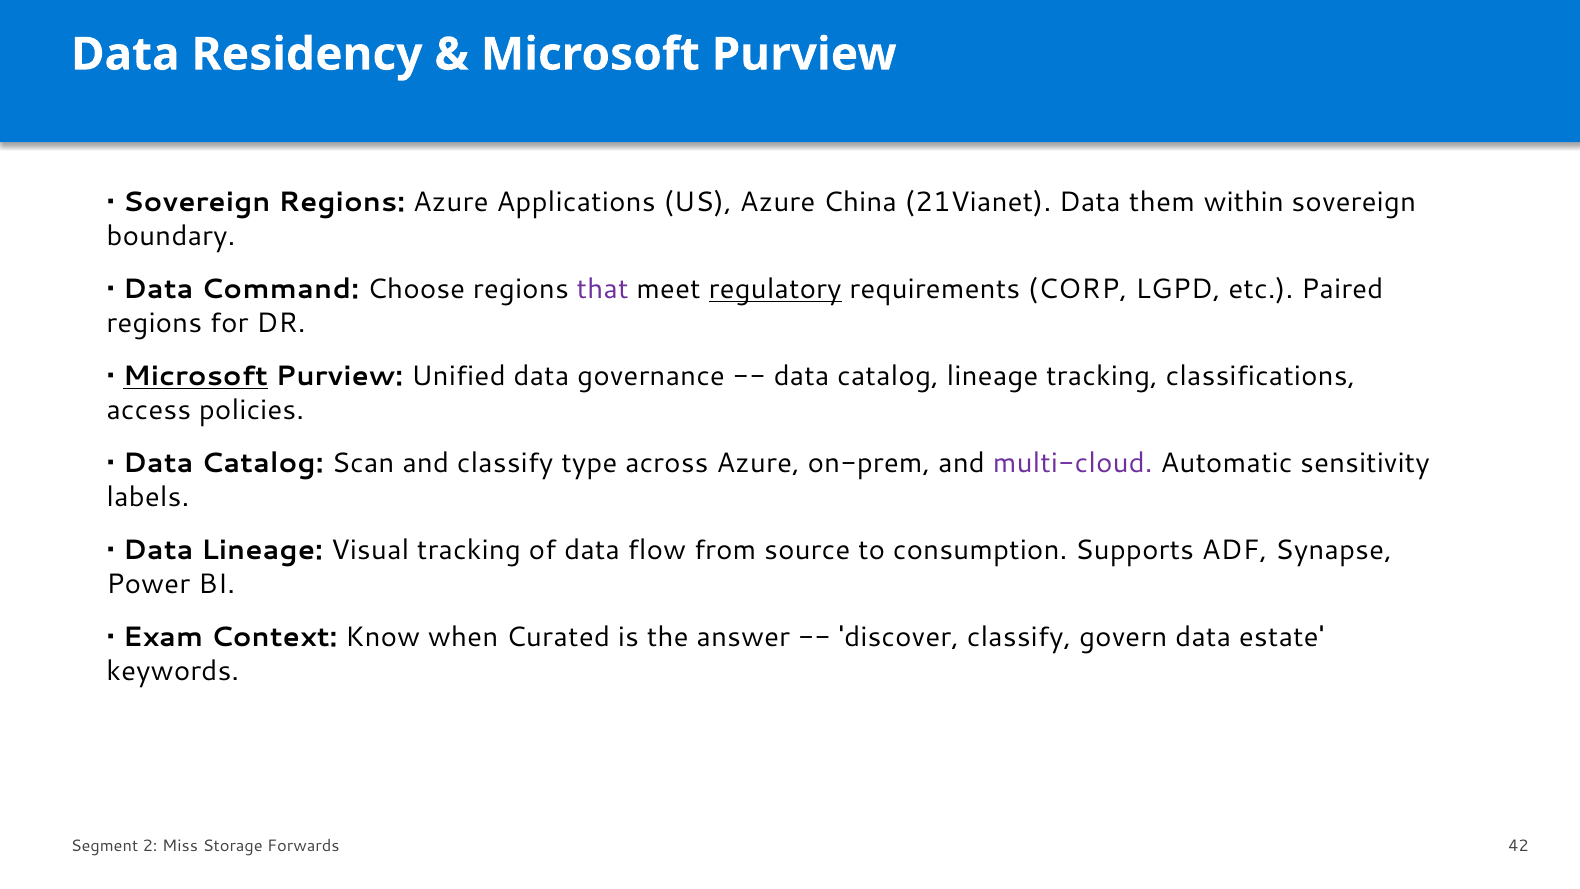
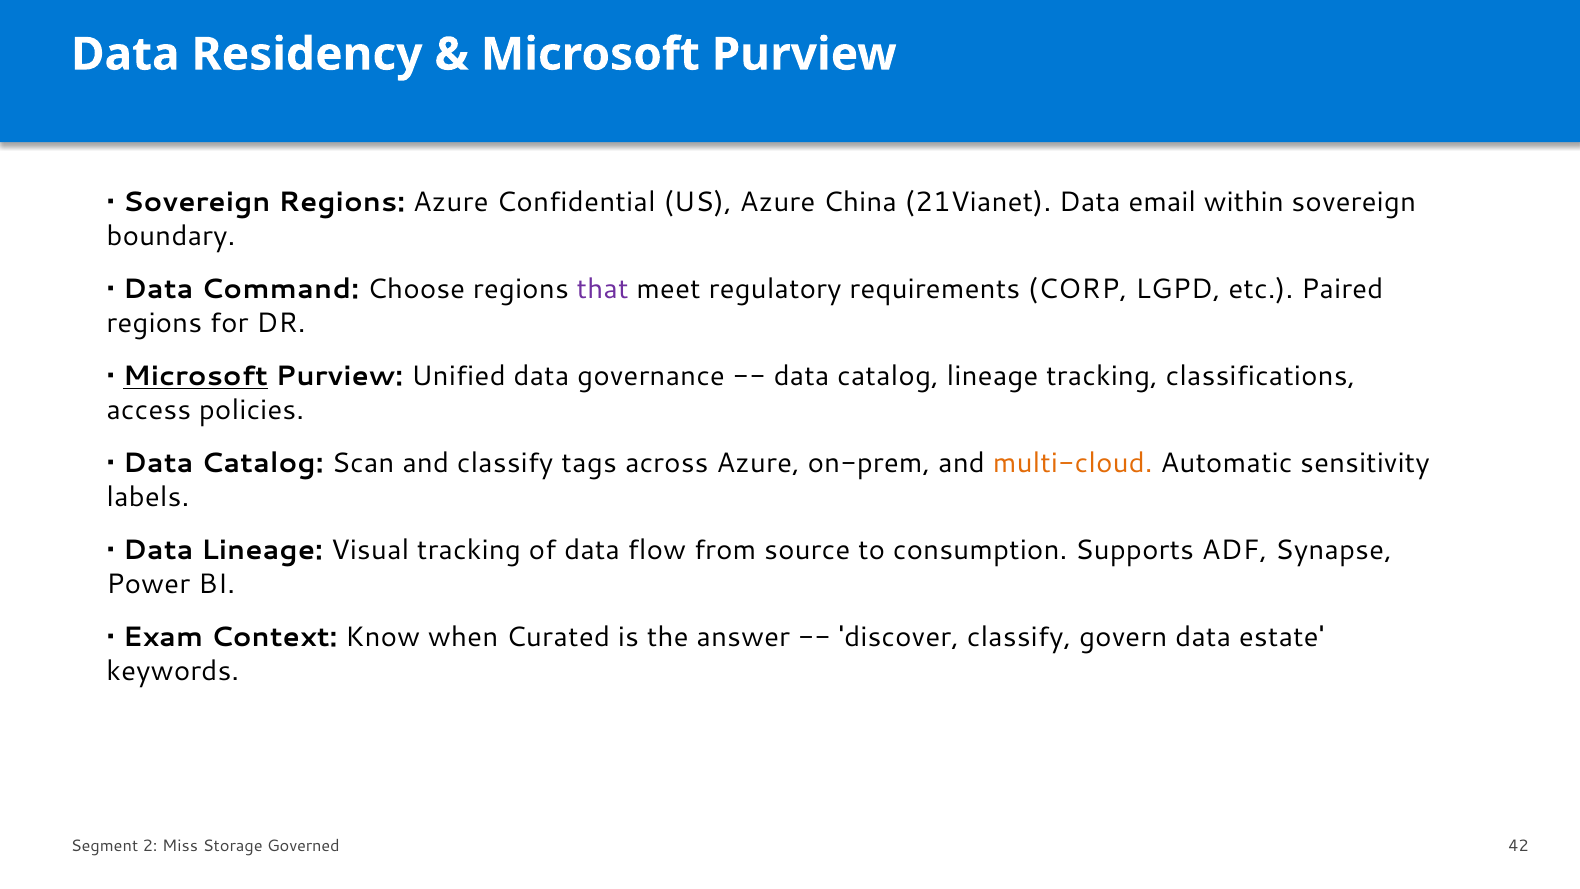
Applications: Applications -> Confidential (576, 202)
them: them -> email (1162, 202)
regulatory underline: present -> none (775, 289)
type: type -> tags (589, 463)
multi-cloud colour: purple -> orange (1073, 463)
Forwards: Forwards -> Governed (303, 846)
